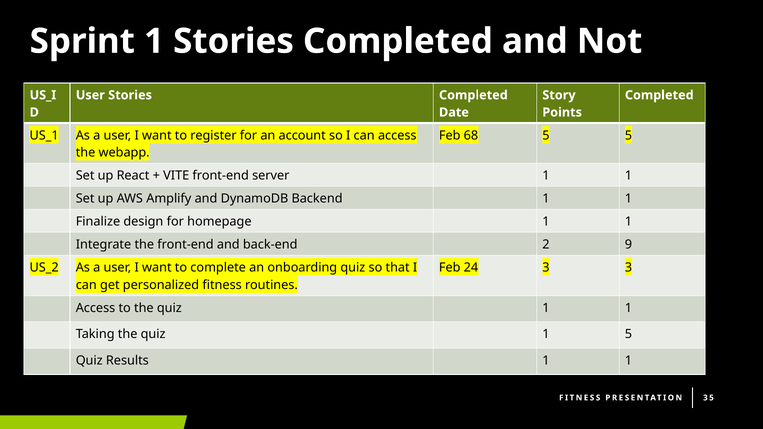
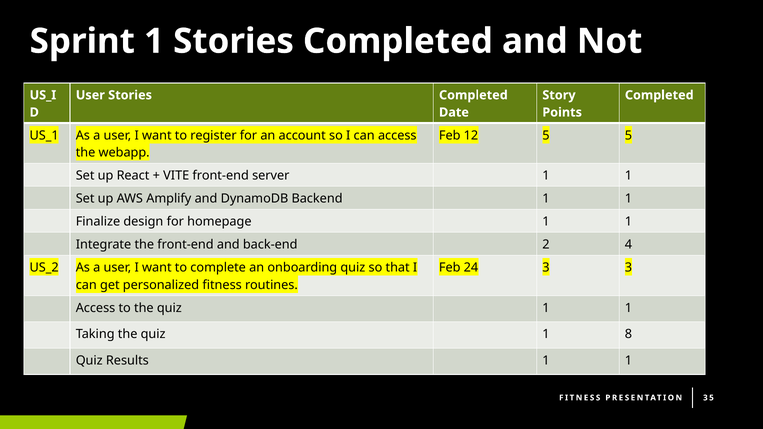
68: 68 -> 12 (471, 135)
9: 9 -> 4 (629, 245)
1 5: 5 -> 8 (629, 334)
